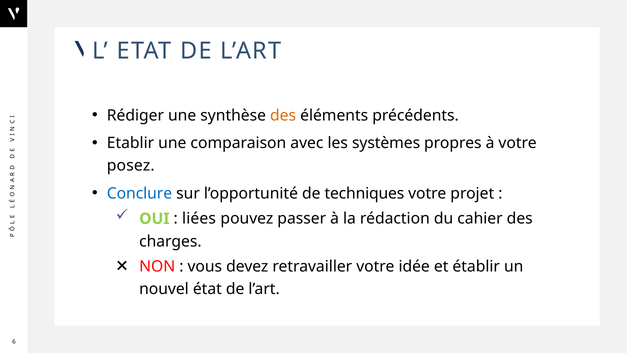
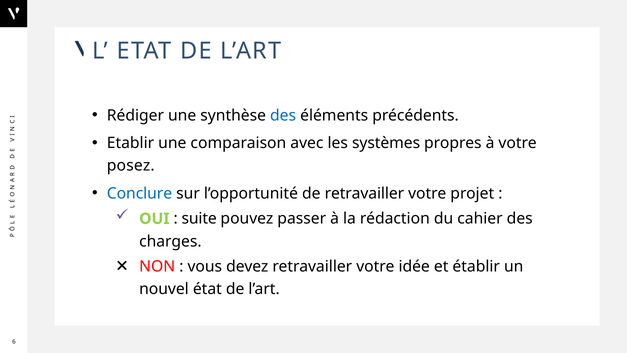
des colour: orange -> blue (283, 115)
de techniques: techniques -> retravailler (364, 193)
liées: liées -> suite (199, 219)
